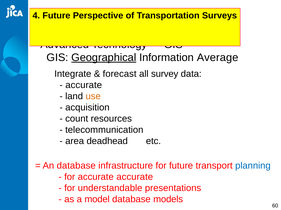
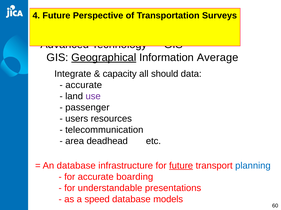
forecast: forecast -> capacity (120, 74)
survey: survey -> should (165, 74)
use colour: orange -> purple (93, 97)
acquisition: acquisition -> passenger (87, 108)
count: count -> users (77, 119)
future underline: none -> present (181, 166)
accurate accurate: accurate -> boarding (135, 177)
model: model -> speed (97, 200)
